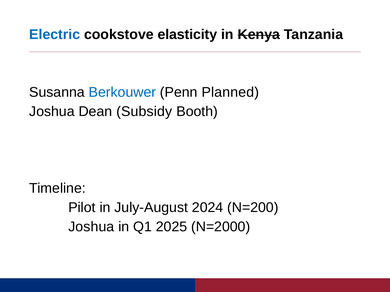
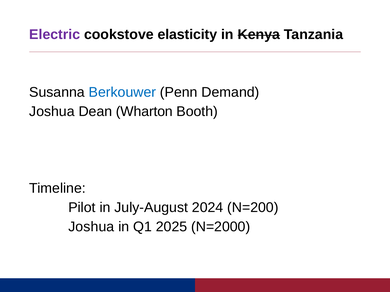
Electric colour: blue -> purple (55, 35)
Planned: Planned -> Demand (230, 92)
Subsidy: Subsidy -> Wharton (144, 112)
